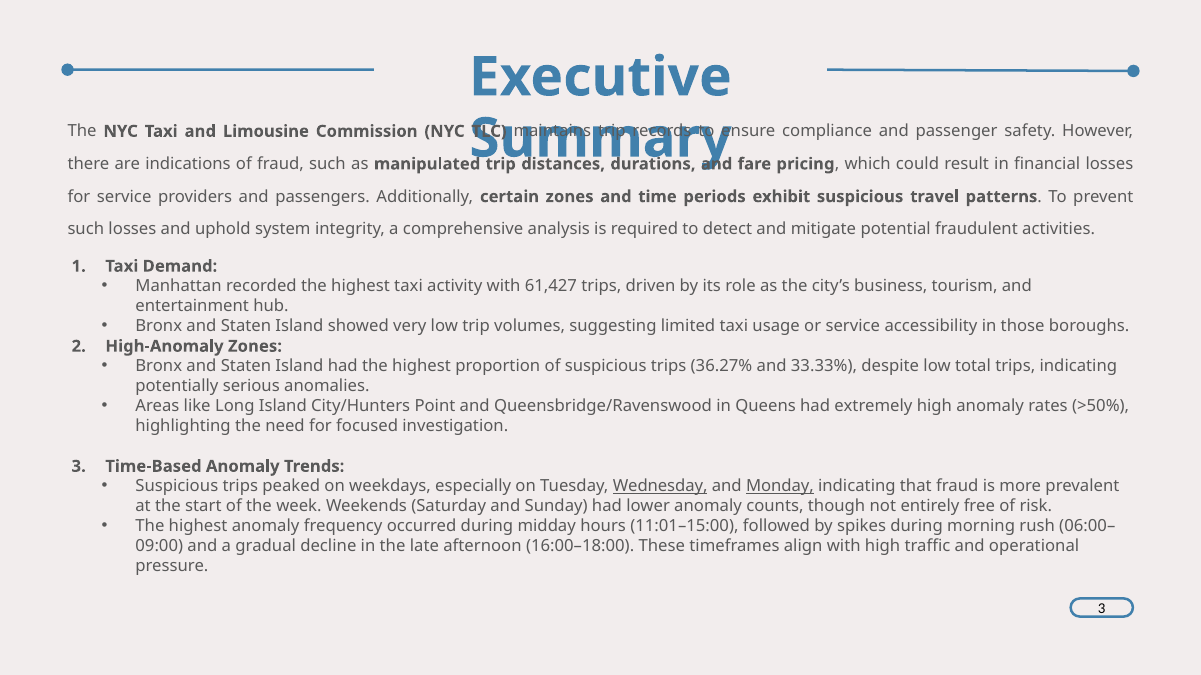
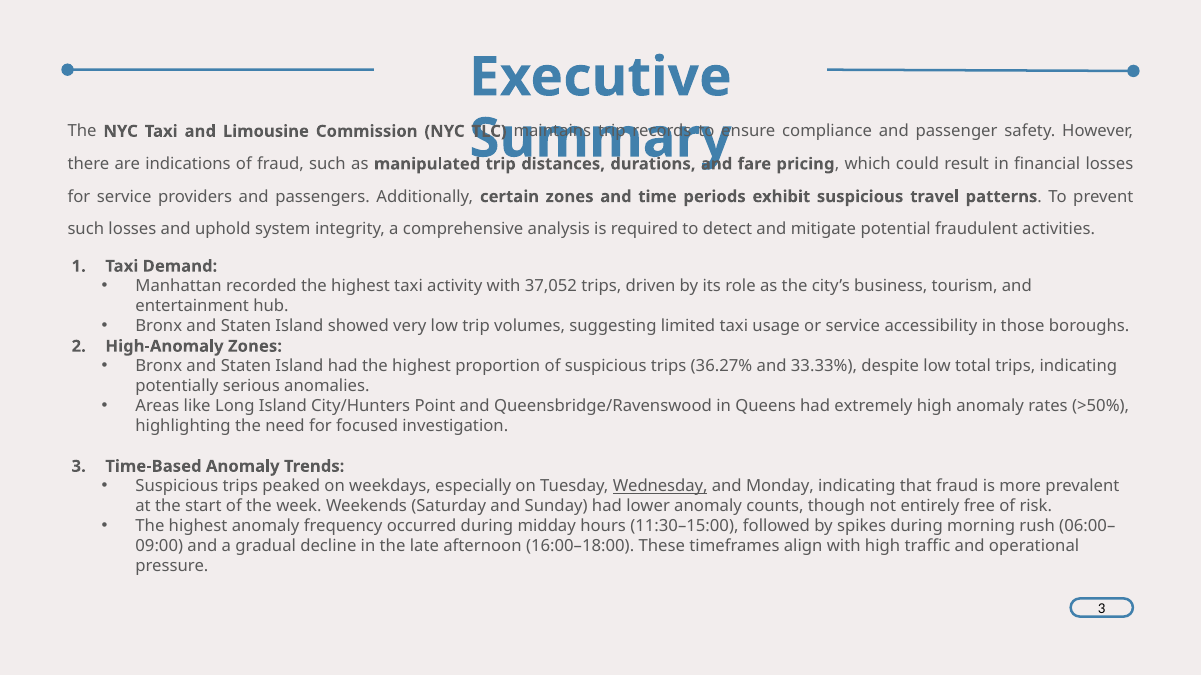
61,427: 61,427 -> 37,052 (551, 286)
Monday underline: present -> none (780, 487)
11:01–15:00: 11:01–15:00 -> 11:30–15:00 (684, 527)
